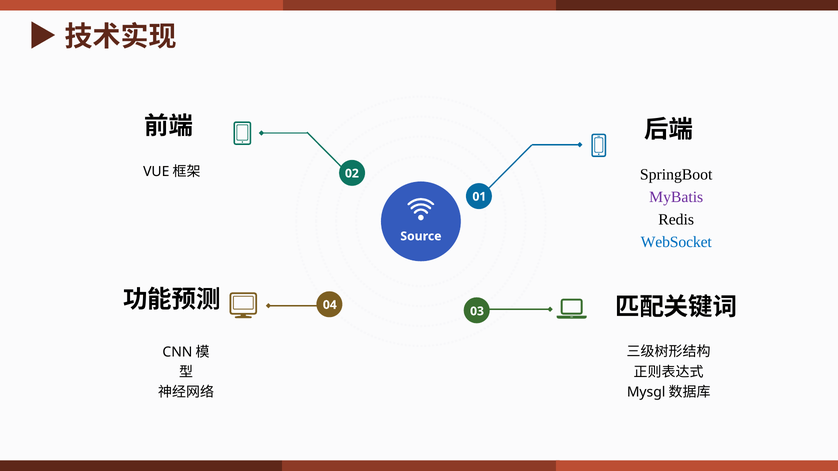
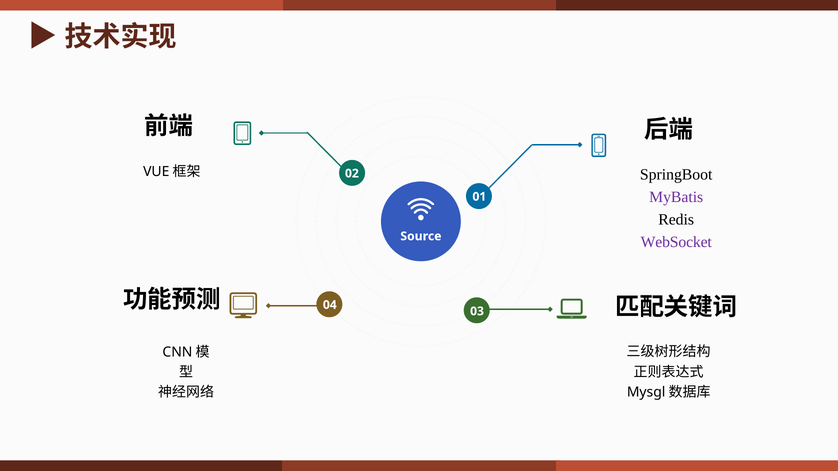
WebSocket colour: blue -> purple (676, 243)
